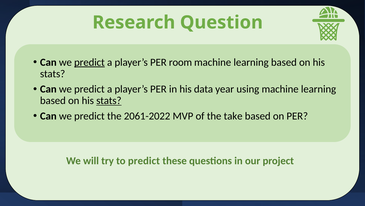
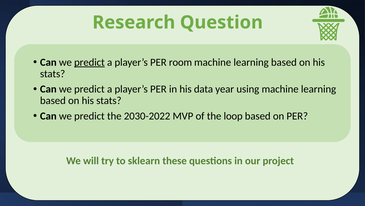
stats underline: present -> none (109, 100)
2061-2022: 2061-2022 -> 2030-2022 (147, 116)
take: take -> loop (233, 116)
to predict: predict -> sklearn (144, 160)
